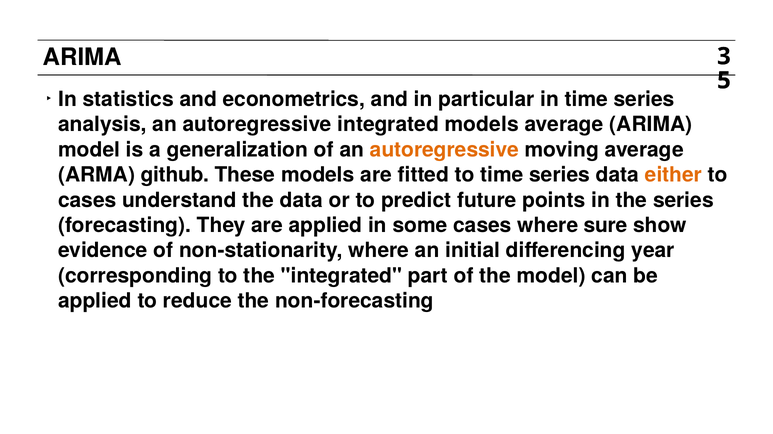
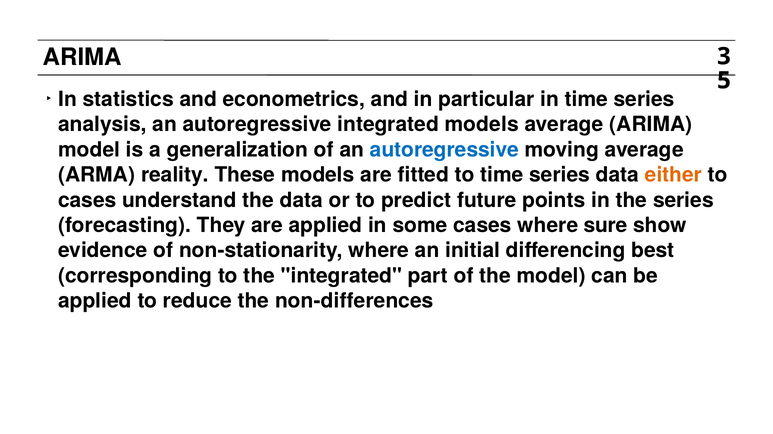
autoregressive colour: orange -> blue (444, 150)
github: github -> reality (175, 175)
year: year -> best (653, 250)
non-forecasting: non-forecasting -> non-differences (354, 301)
